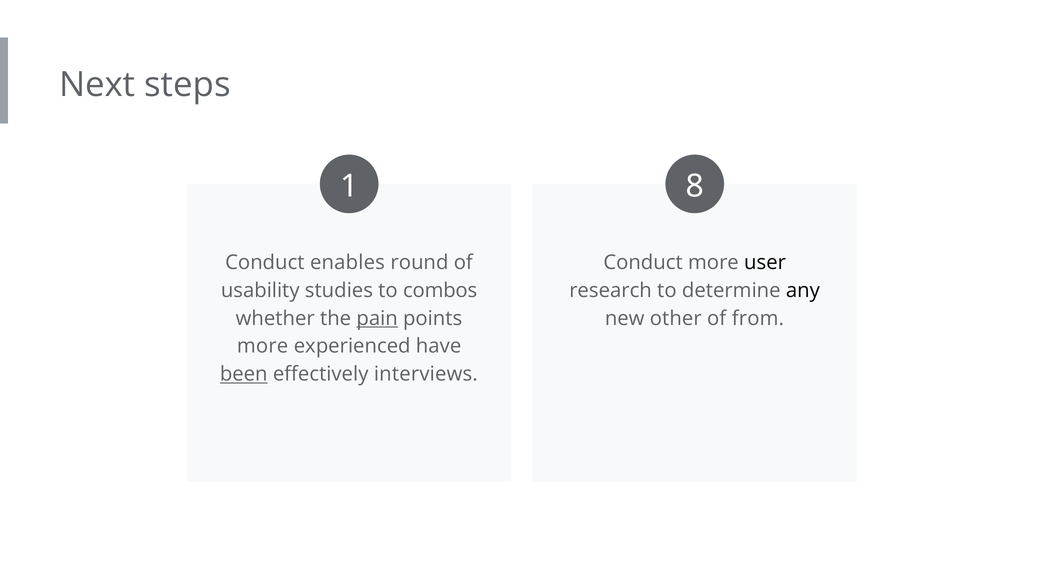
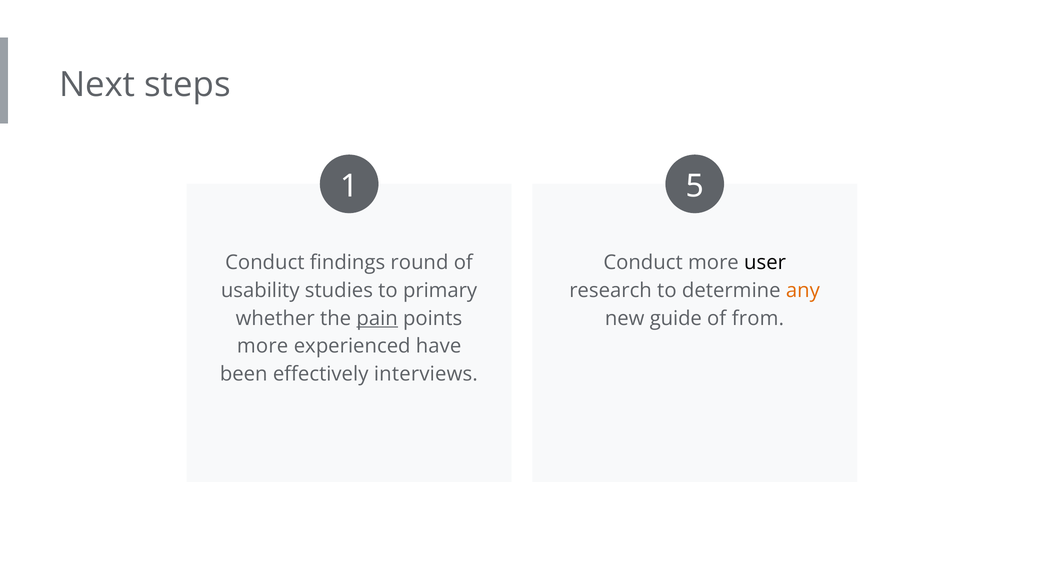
8: 8 -> 5 (695, 186)
enables: enables -> findings (348, 262)
combos: combos -> primary (440, 290)
any colour: black -> orange (803, 290)
other: other -> guide (676, 318)
been underline: present -> none (244, 374)
